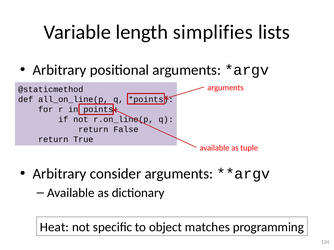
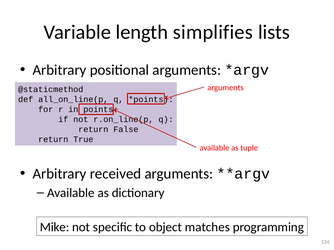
consider: consider -> received (116, 174)
Heat: Heat -> Mike (55, 228)
